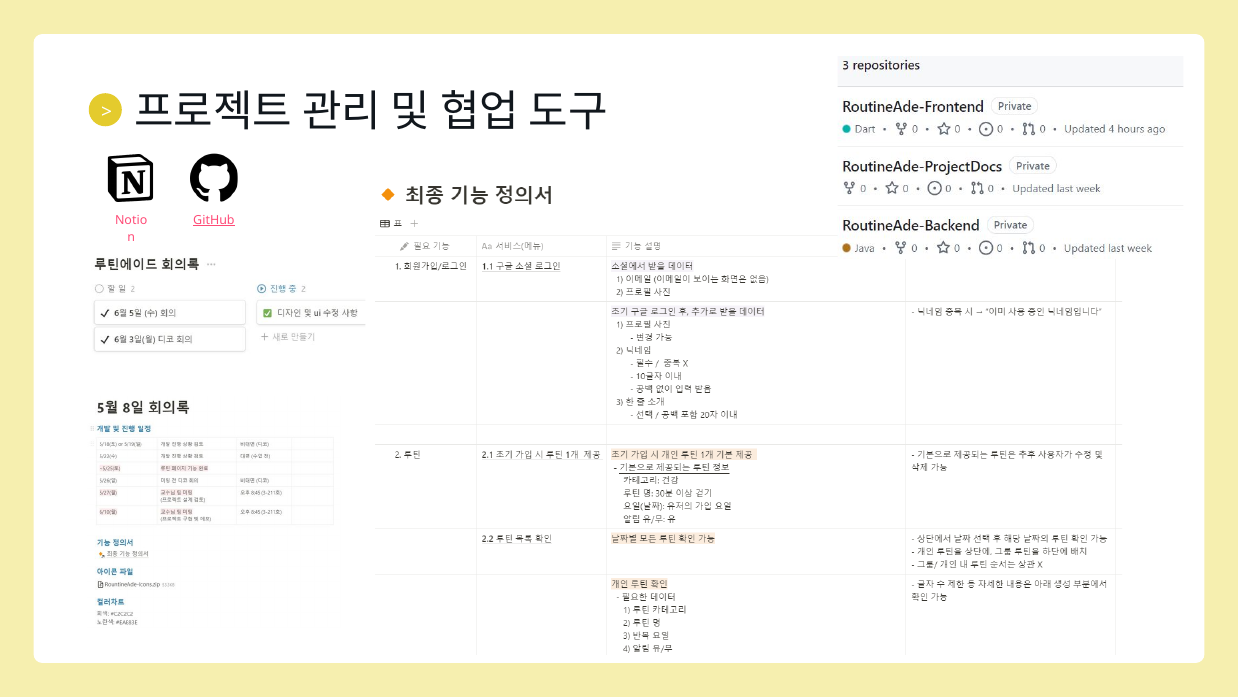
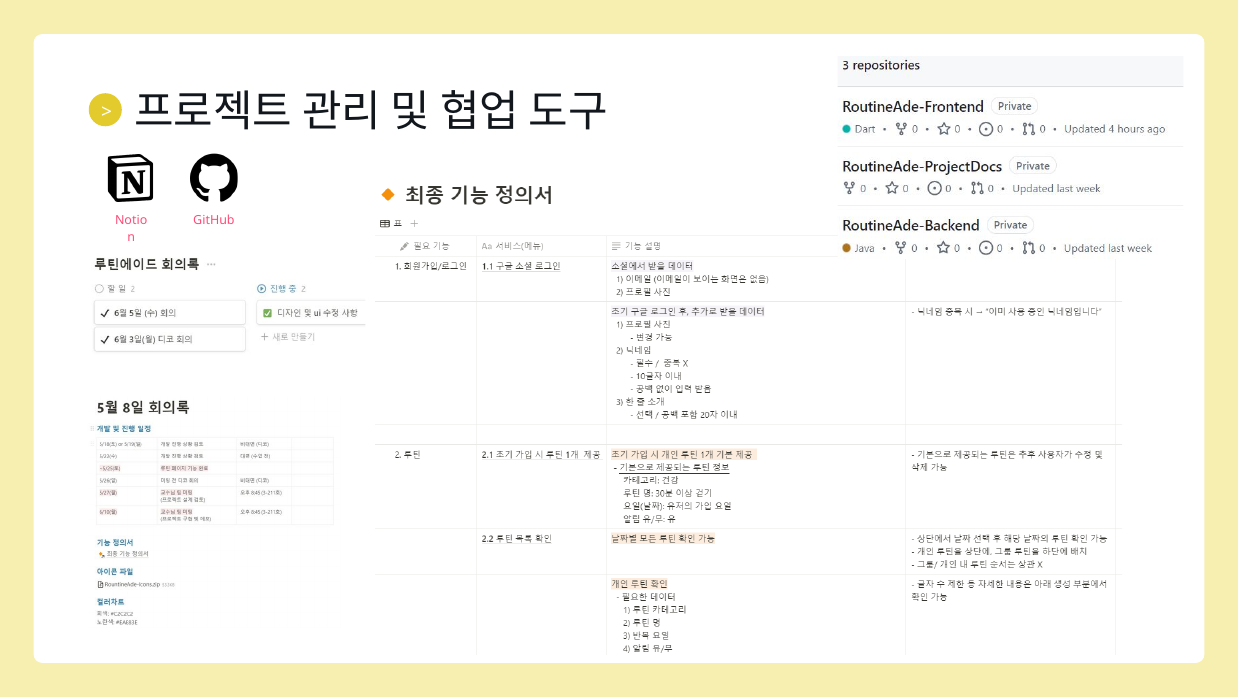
GitHub underline: present -> none (214, 220)
